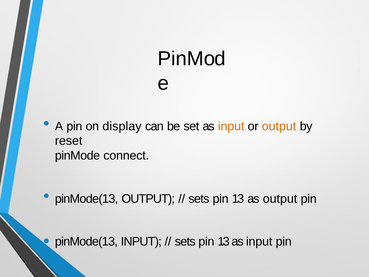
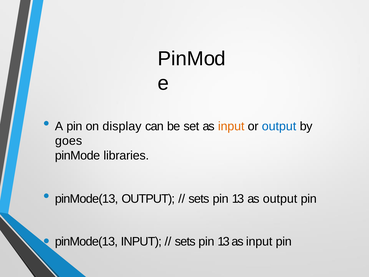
output colour: orange -> blue (279, 126)
reset: reset -> goes (69, 141)
connect: connect -> libraries (126, 155)
